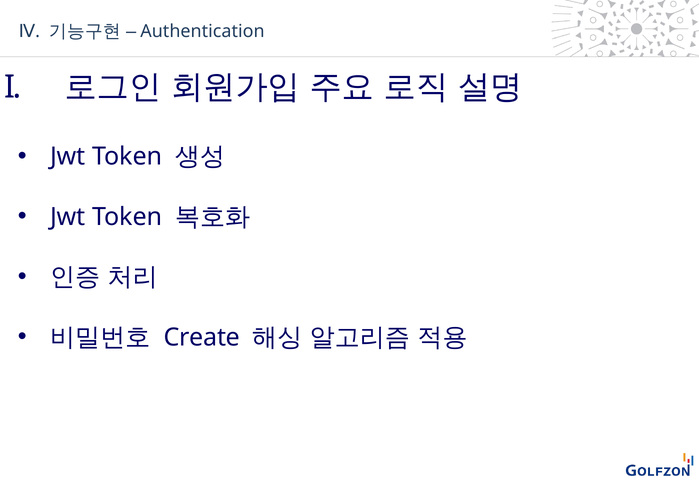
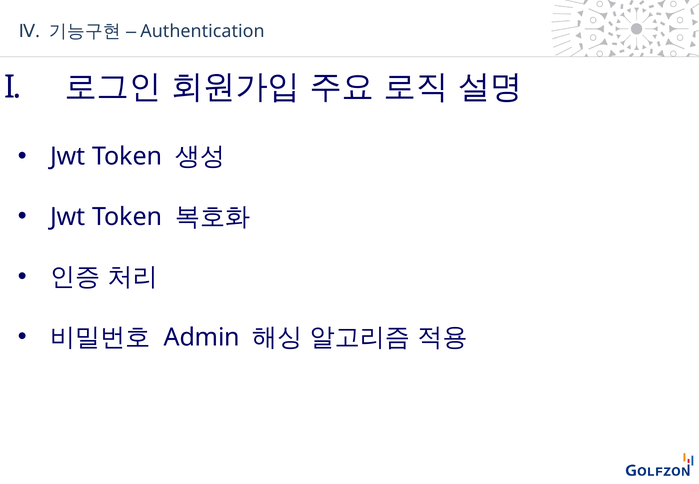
Create: Create -> Admin (202, 337)
